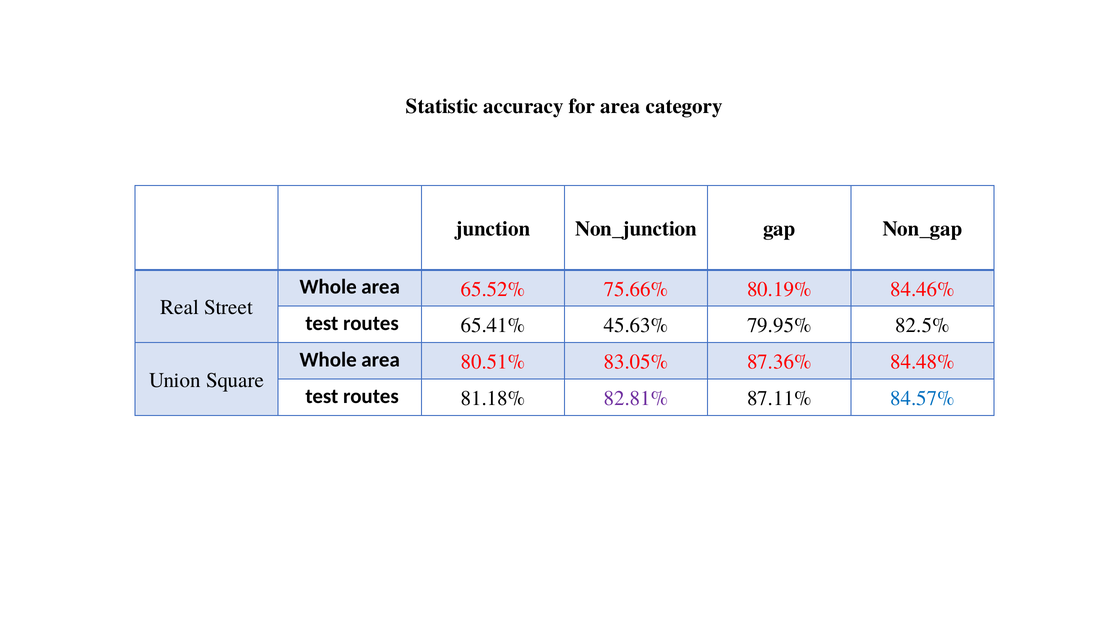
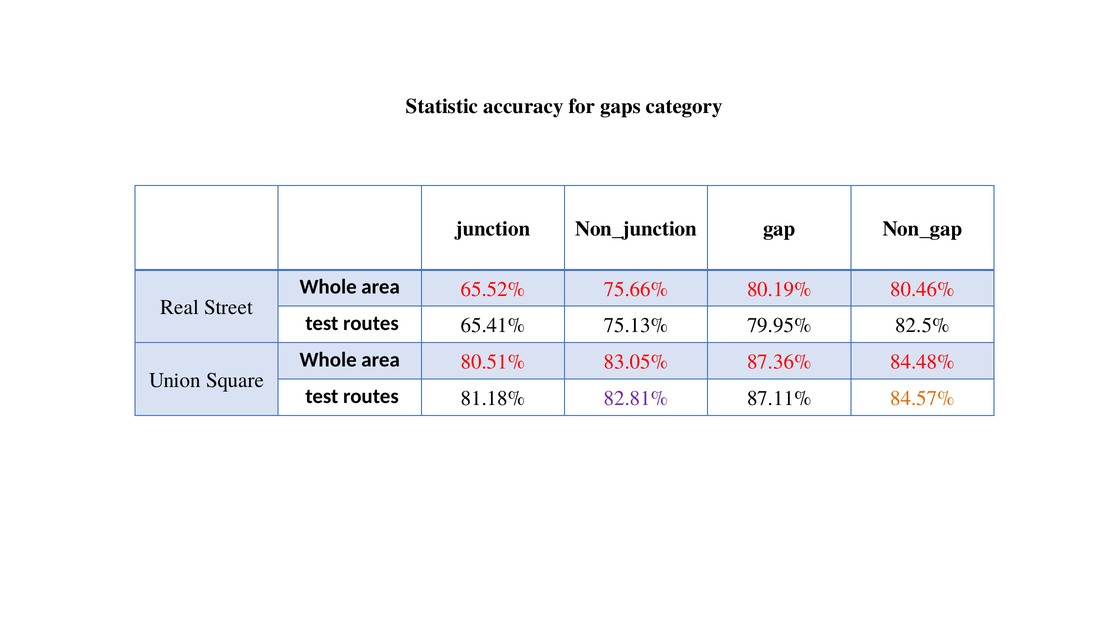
for area: area -> gaps (620, 106)
84.46%: 84.46% -> 80.46% (922, 289)
45.63%: 45.63% -> 75.13% (636, 325)
84.57% colour: blue -> orange (922, 398)
